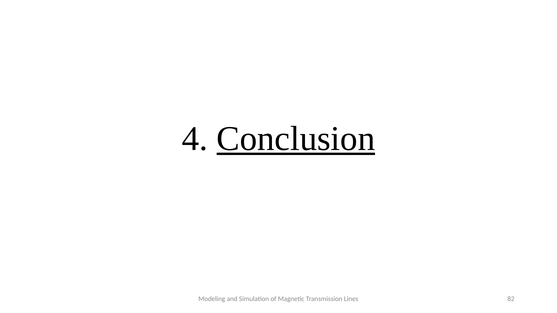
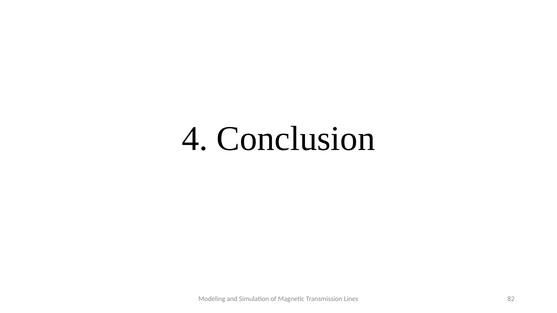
Conclusion underline: present -> none (296, 139)
